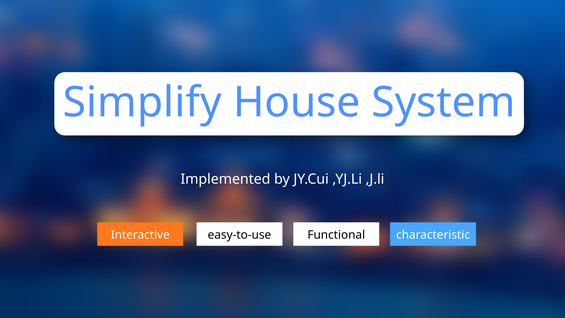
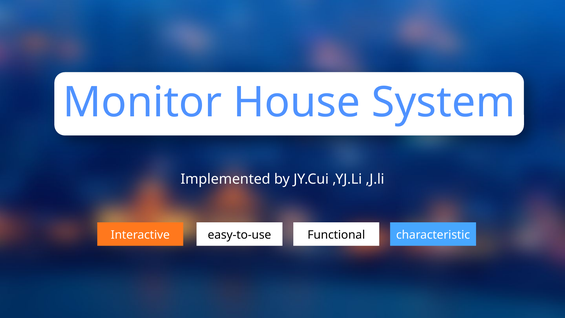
Simplify: Simplify -> Monitor (142, 103)
